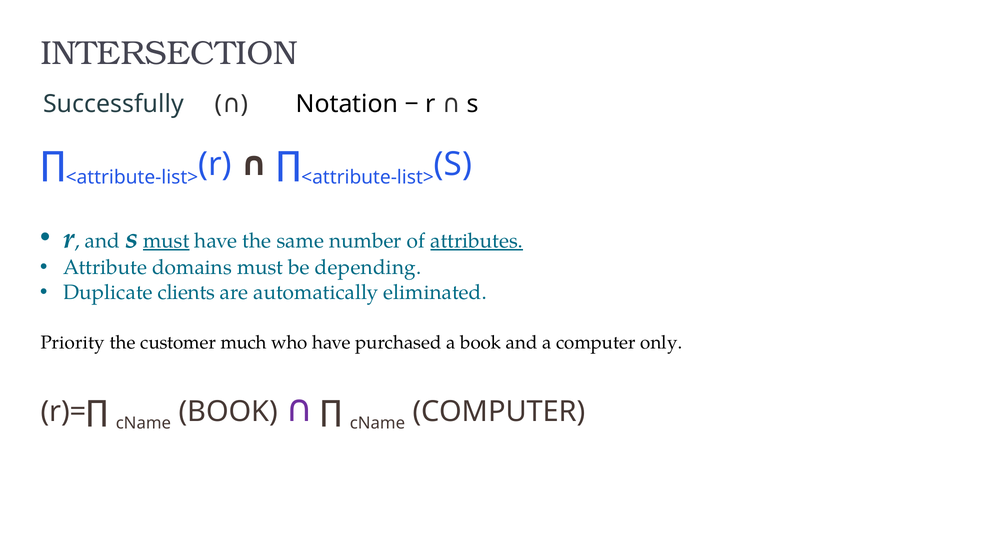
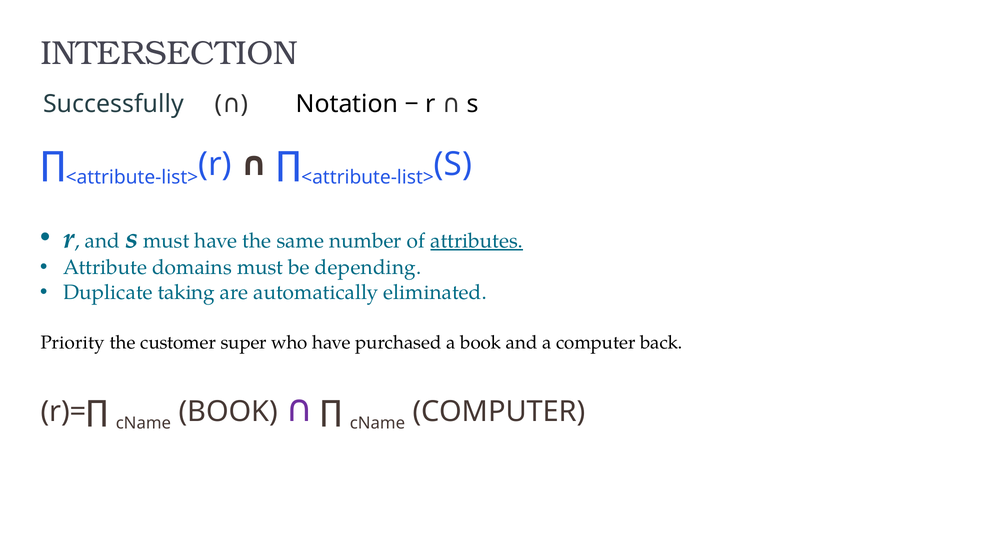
must underline: present -> none (166, 241)
clients: clients -> taking (186, 292)
much: much -> super (244, 342)
only: only -> back (661, 342)
